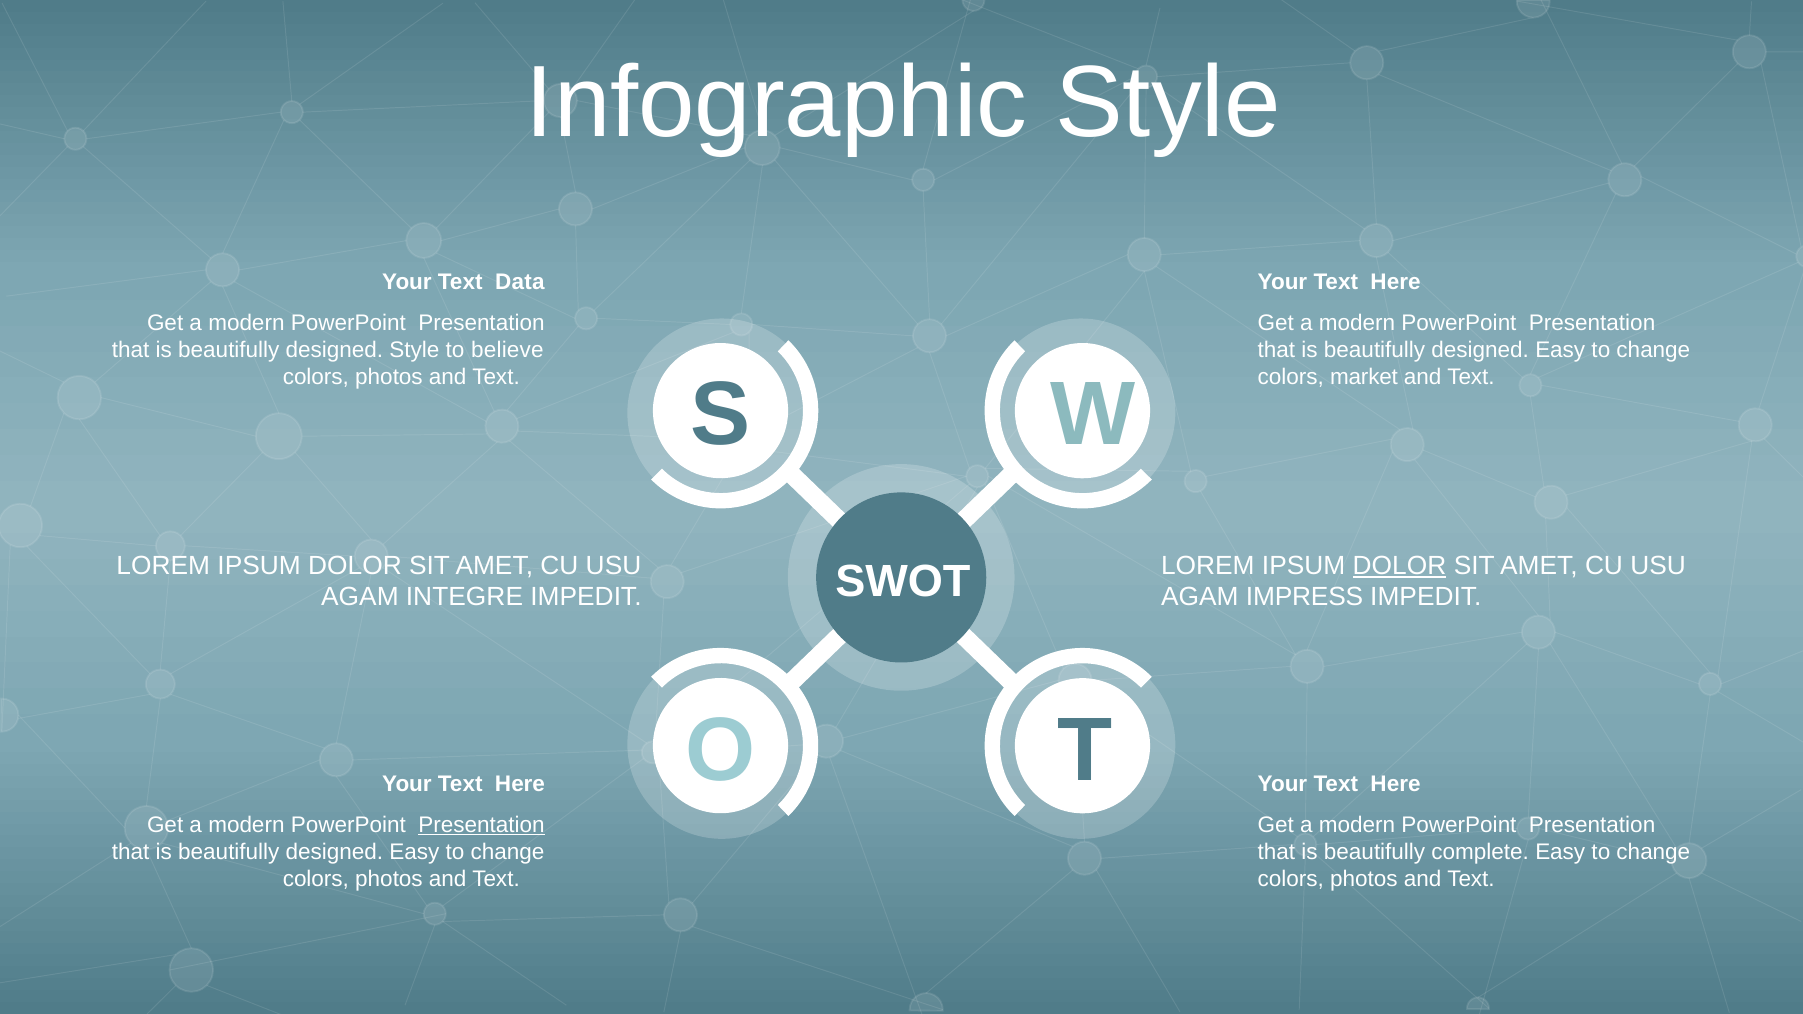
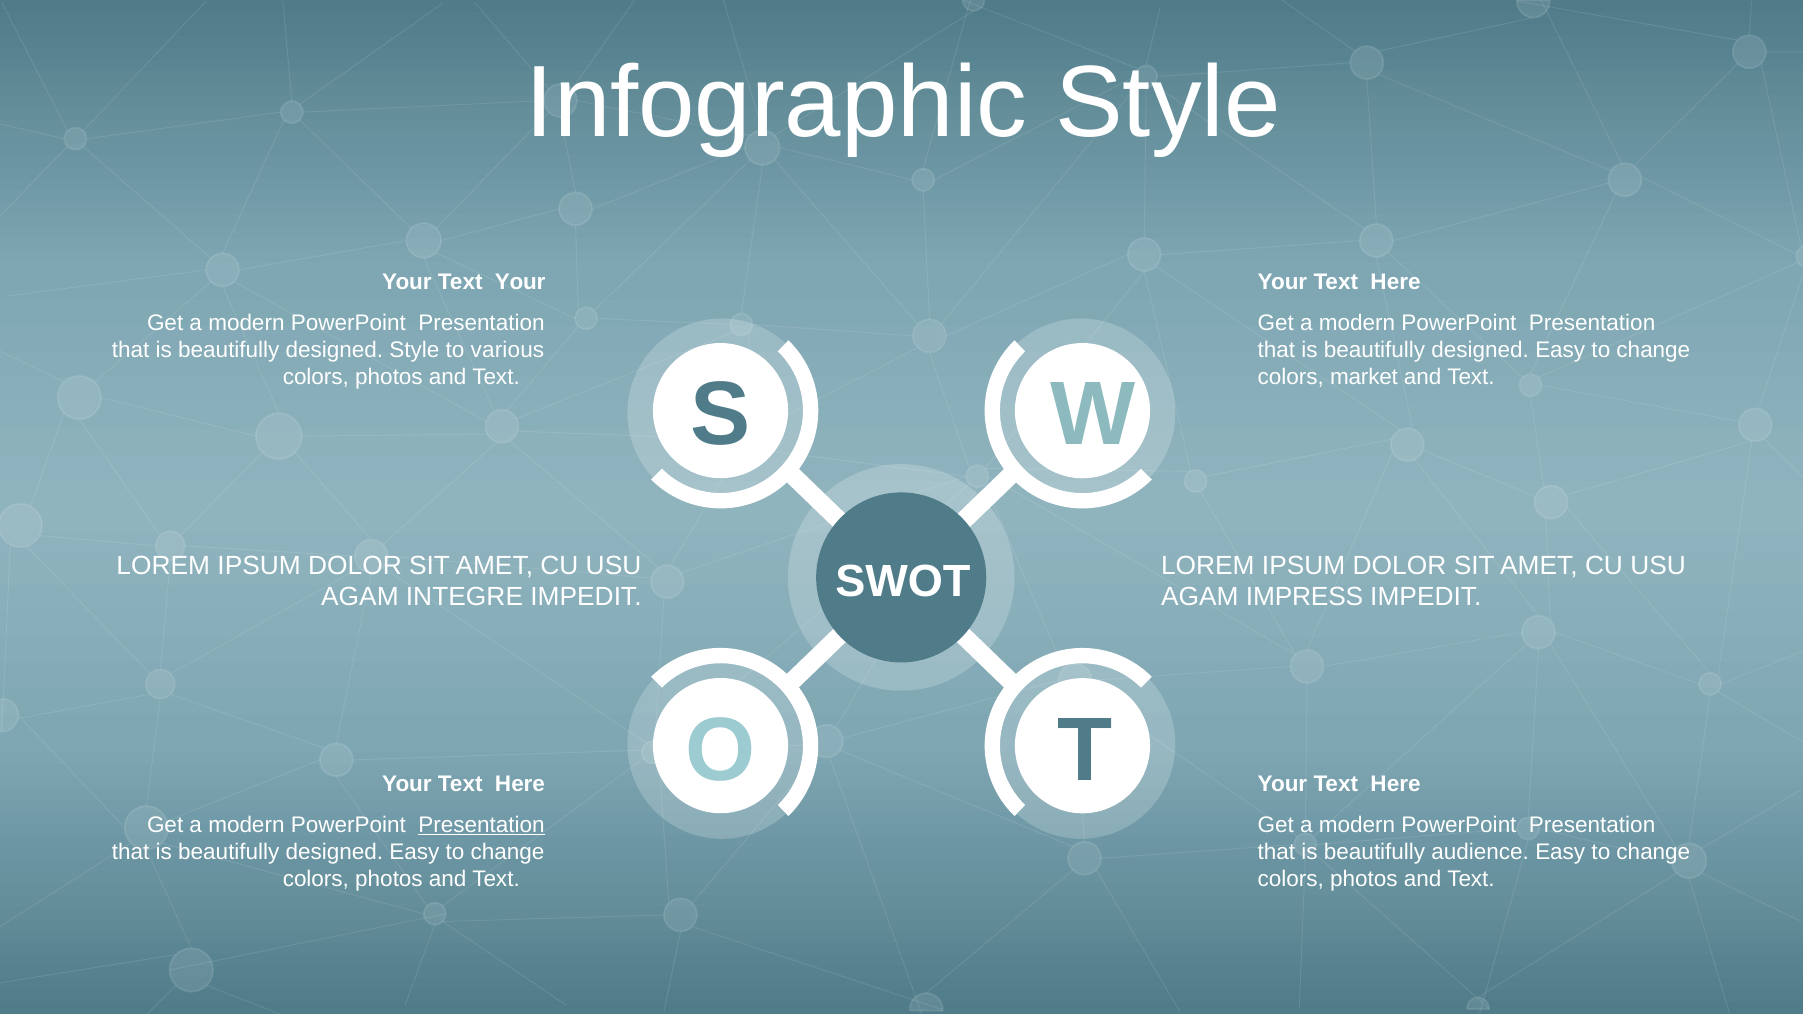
Your Text Data: Data -> Your (520, 282)
believe: believe -> various (507, 350)
DOLOR underline: present -> none (1400, 566)
complete: complete -> audience (1480, 852)
